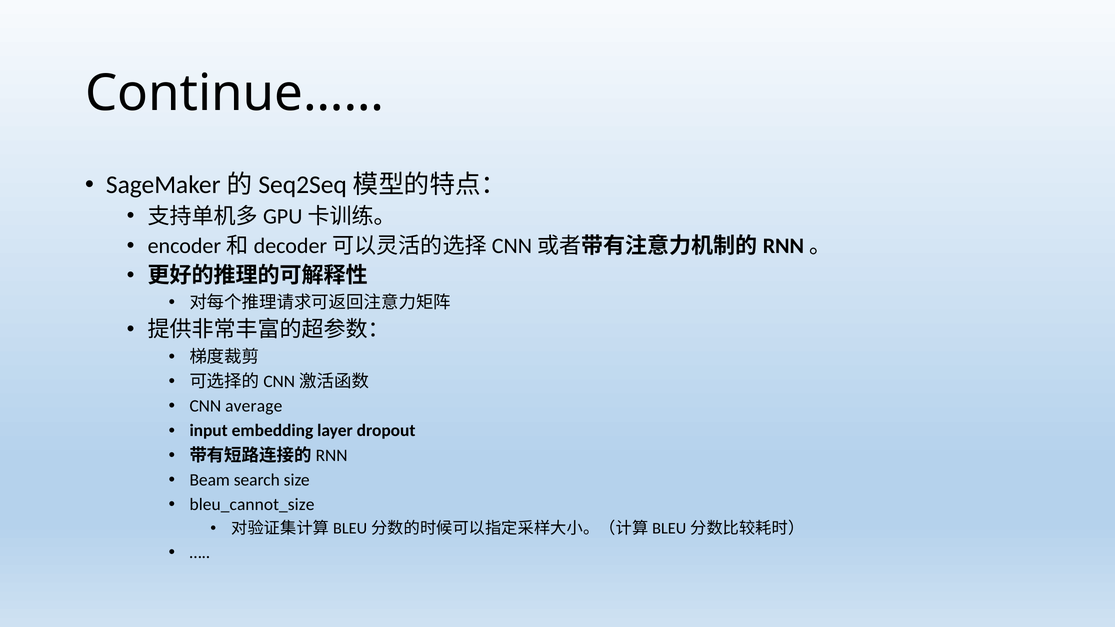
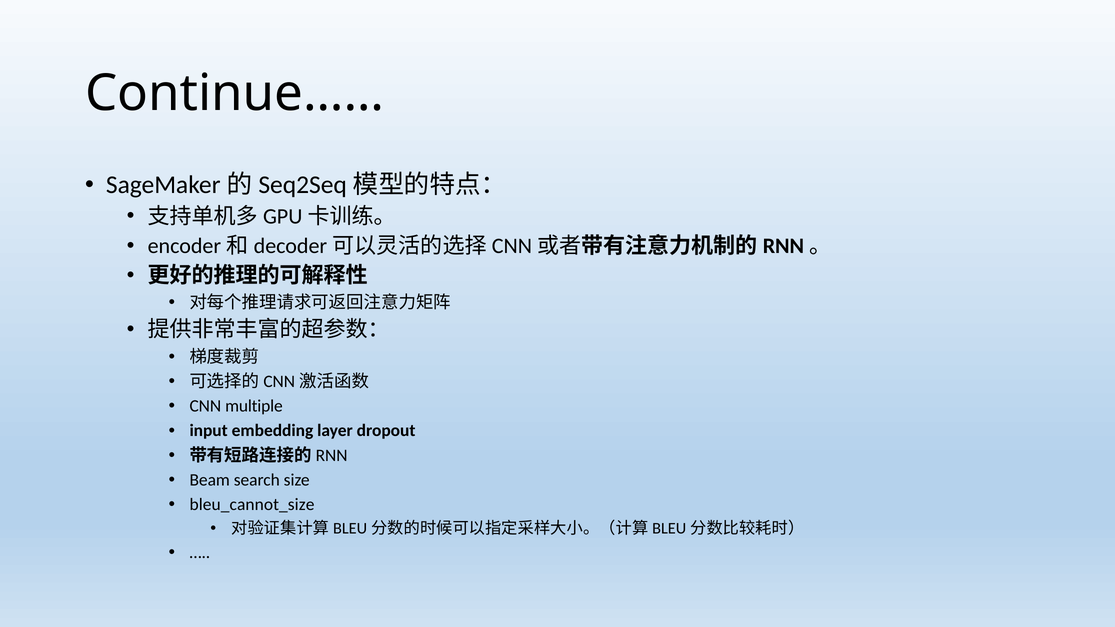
average: average -> multiple (254, 406)
